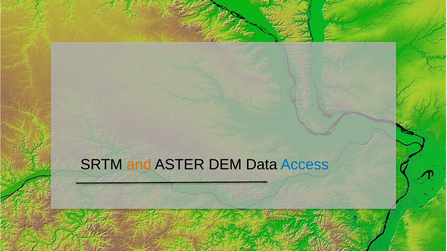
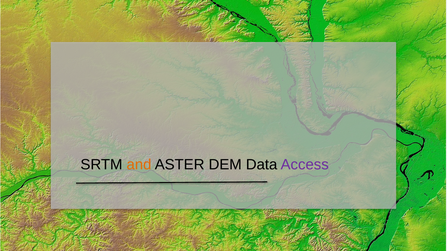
Access colour: blue -> purple (305, 165)
